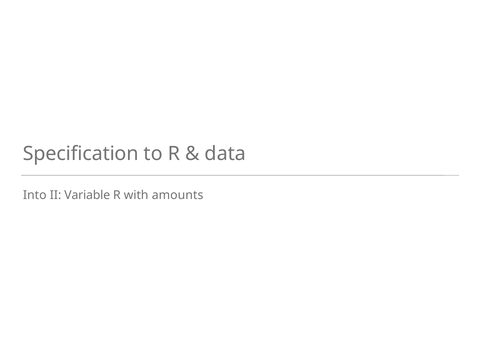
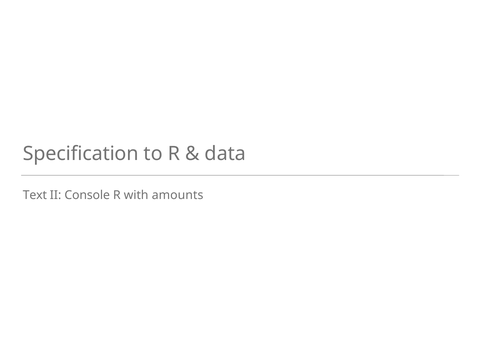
Into: Into -> Text (35, 195)
Variable: Variable -> Console (87, 195)
